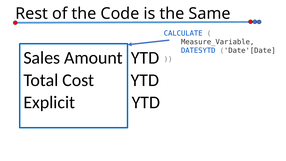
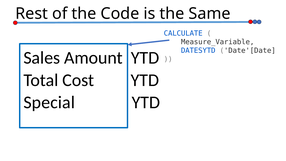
Explicit: Explicit -> Special (49, 102)
